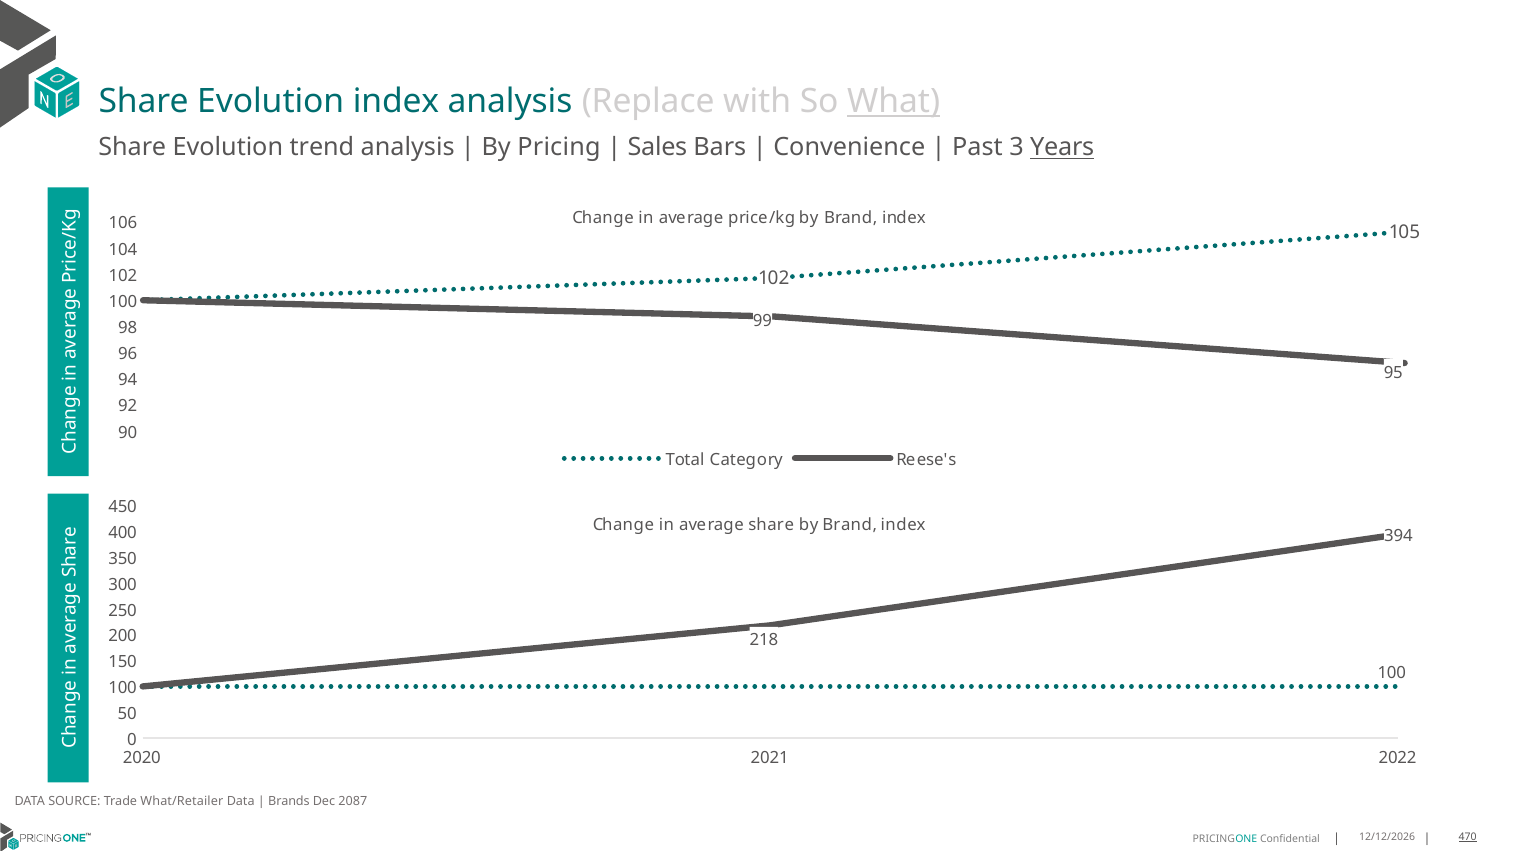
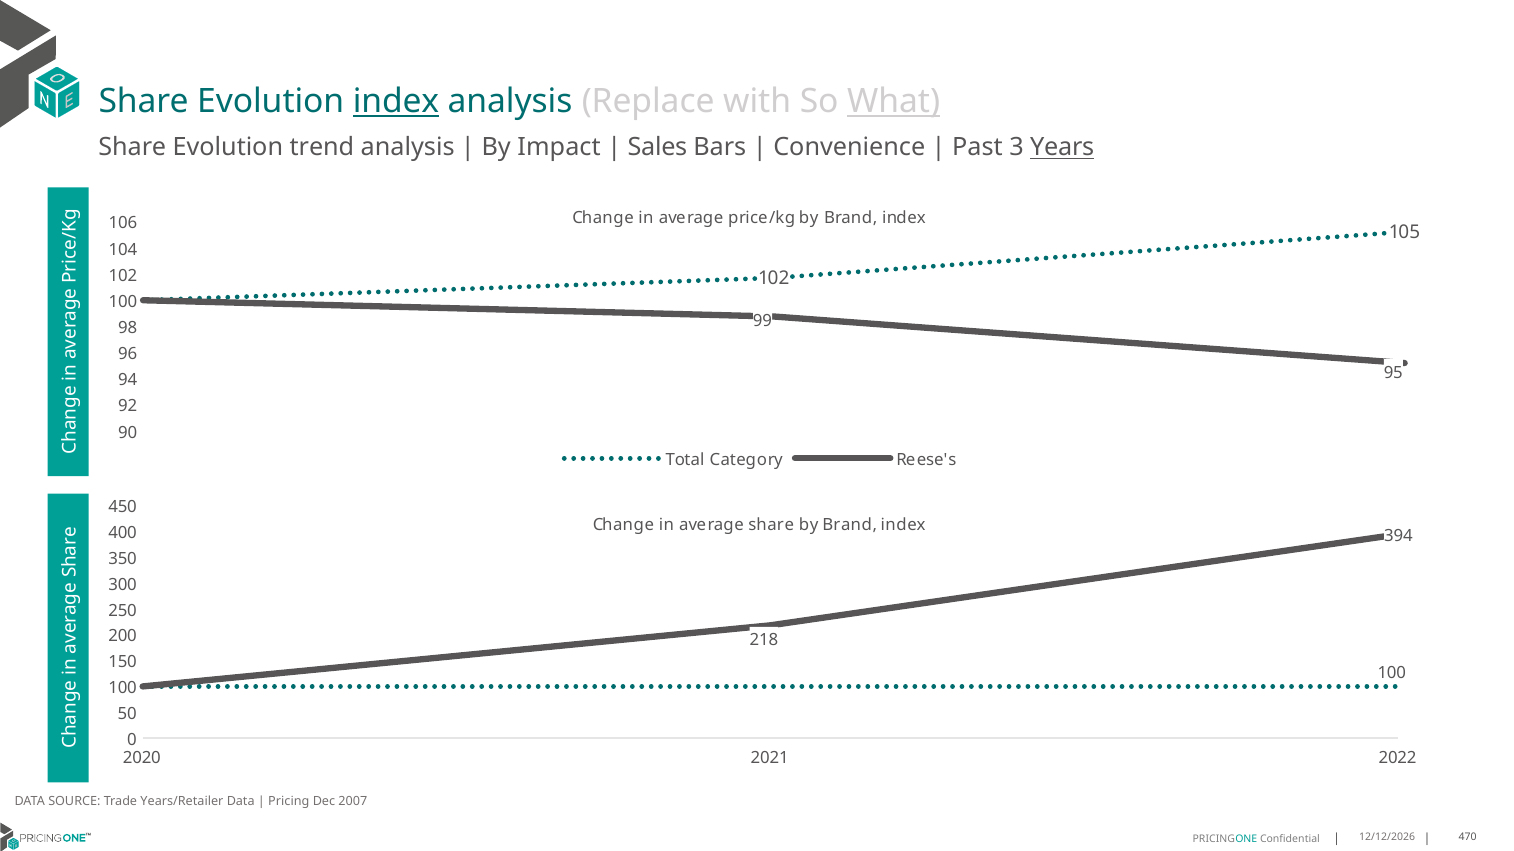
index underline: none -> present (396, 102)
Pricing: Pricing -> Impact (559, 148)
What/Retailer: What/Retailer -> Years/Retailer (182, 802)
Brands: Brands -> Pricing (289, 802)
2087: 2087 -> 2007 (353, 802)
470 underline: present -> none (1468, 837)
